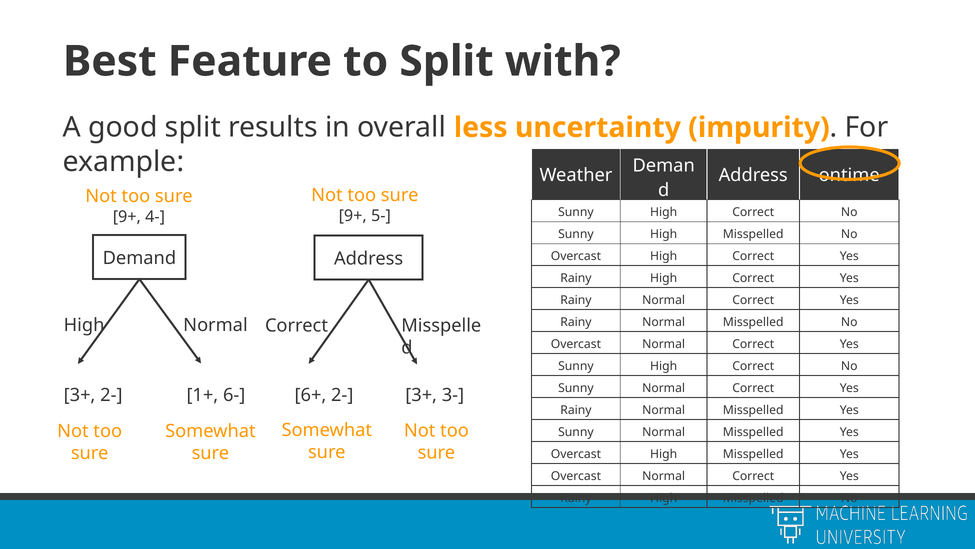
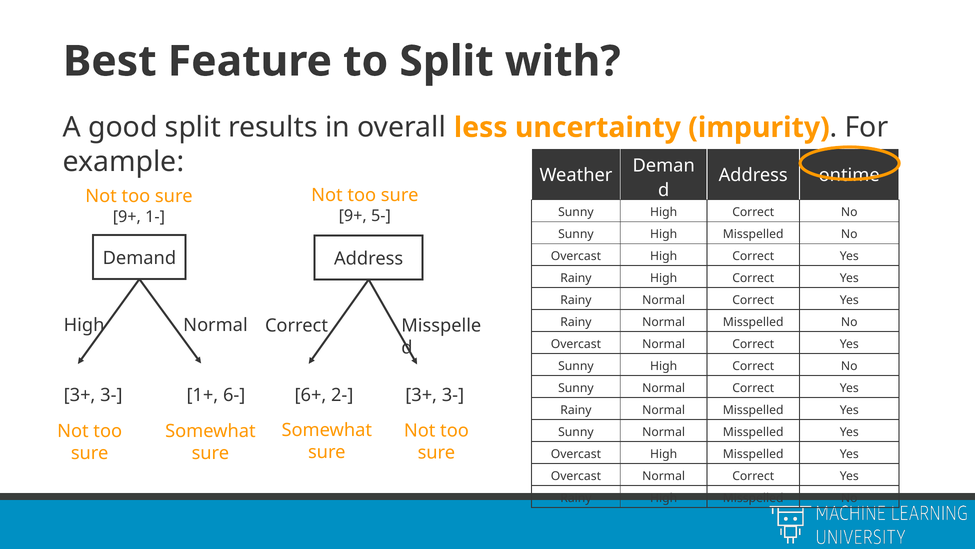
4-: 4- -> 1- (155, 217)
2-: 2- -> 3- (111, 395)
